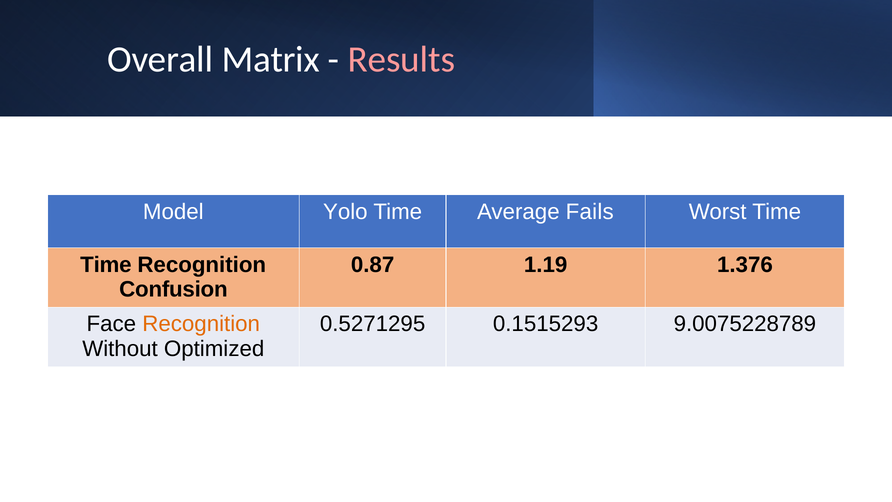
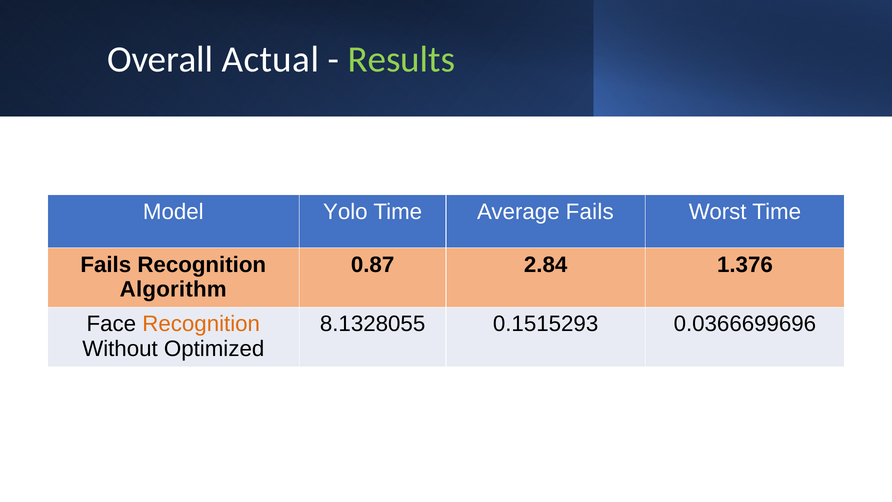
Matrix: Matrix -> Actual (270, 59)
Results colour: pink -> light green (401, 59)
Time: Time -> Fails (106, 265)
1.19: 1.19 -> 2.84 (546, 265)
Confusion: Confusion -> Algorithm (173, 289)
0.5271295: 0.5271295 -> 8.1328055 (373, 324)
9.0075228789: 9.0075228789 -> 0.0366699696 (745, 324)
